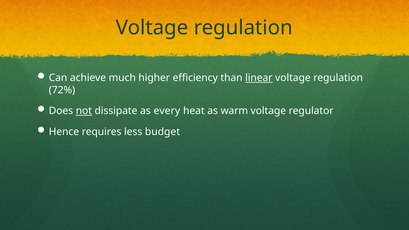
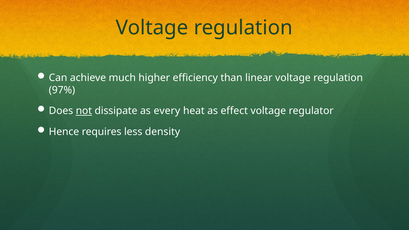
linear underline: present -> none (259, 78)
72%: 72% -> 97% (62, 90)
warm: warm -> effect (234, 111)
budget: budget -> density (163, 132)
